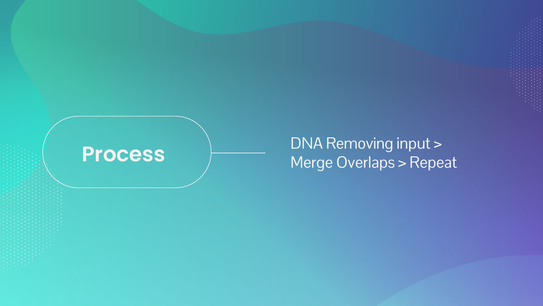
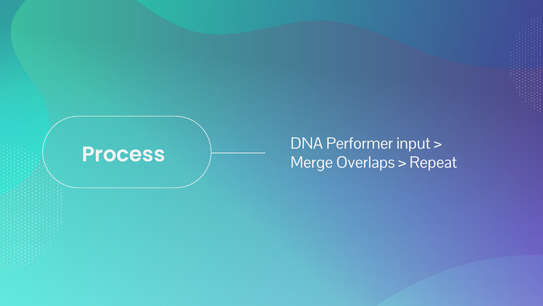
Removing: Removing -> Performer (360, 143)
